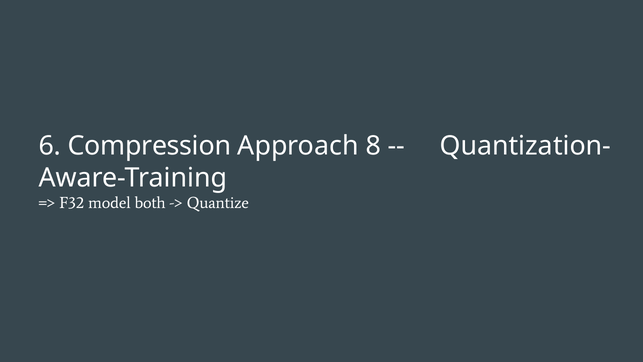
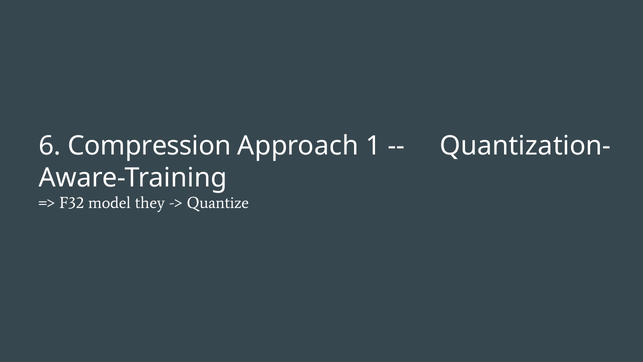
8: 8 -> 1 (373, 146)
both: both -> they (150, 203)
